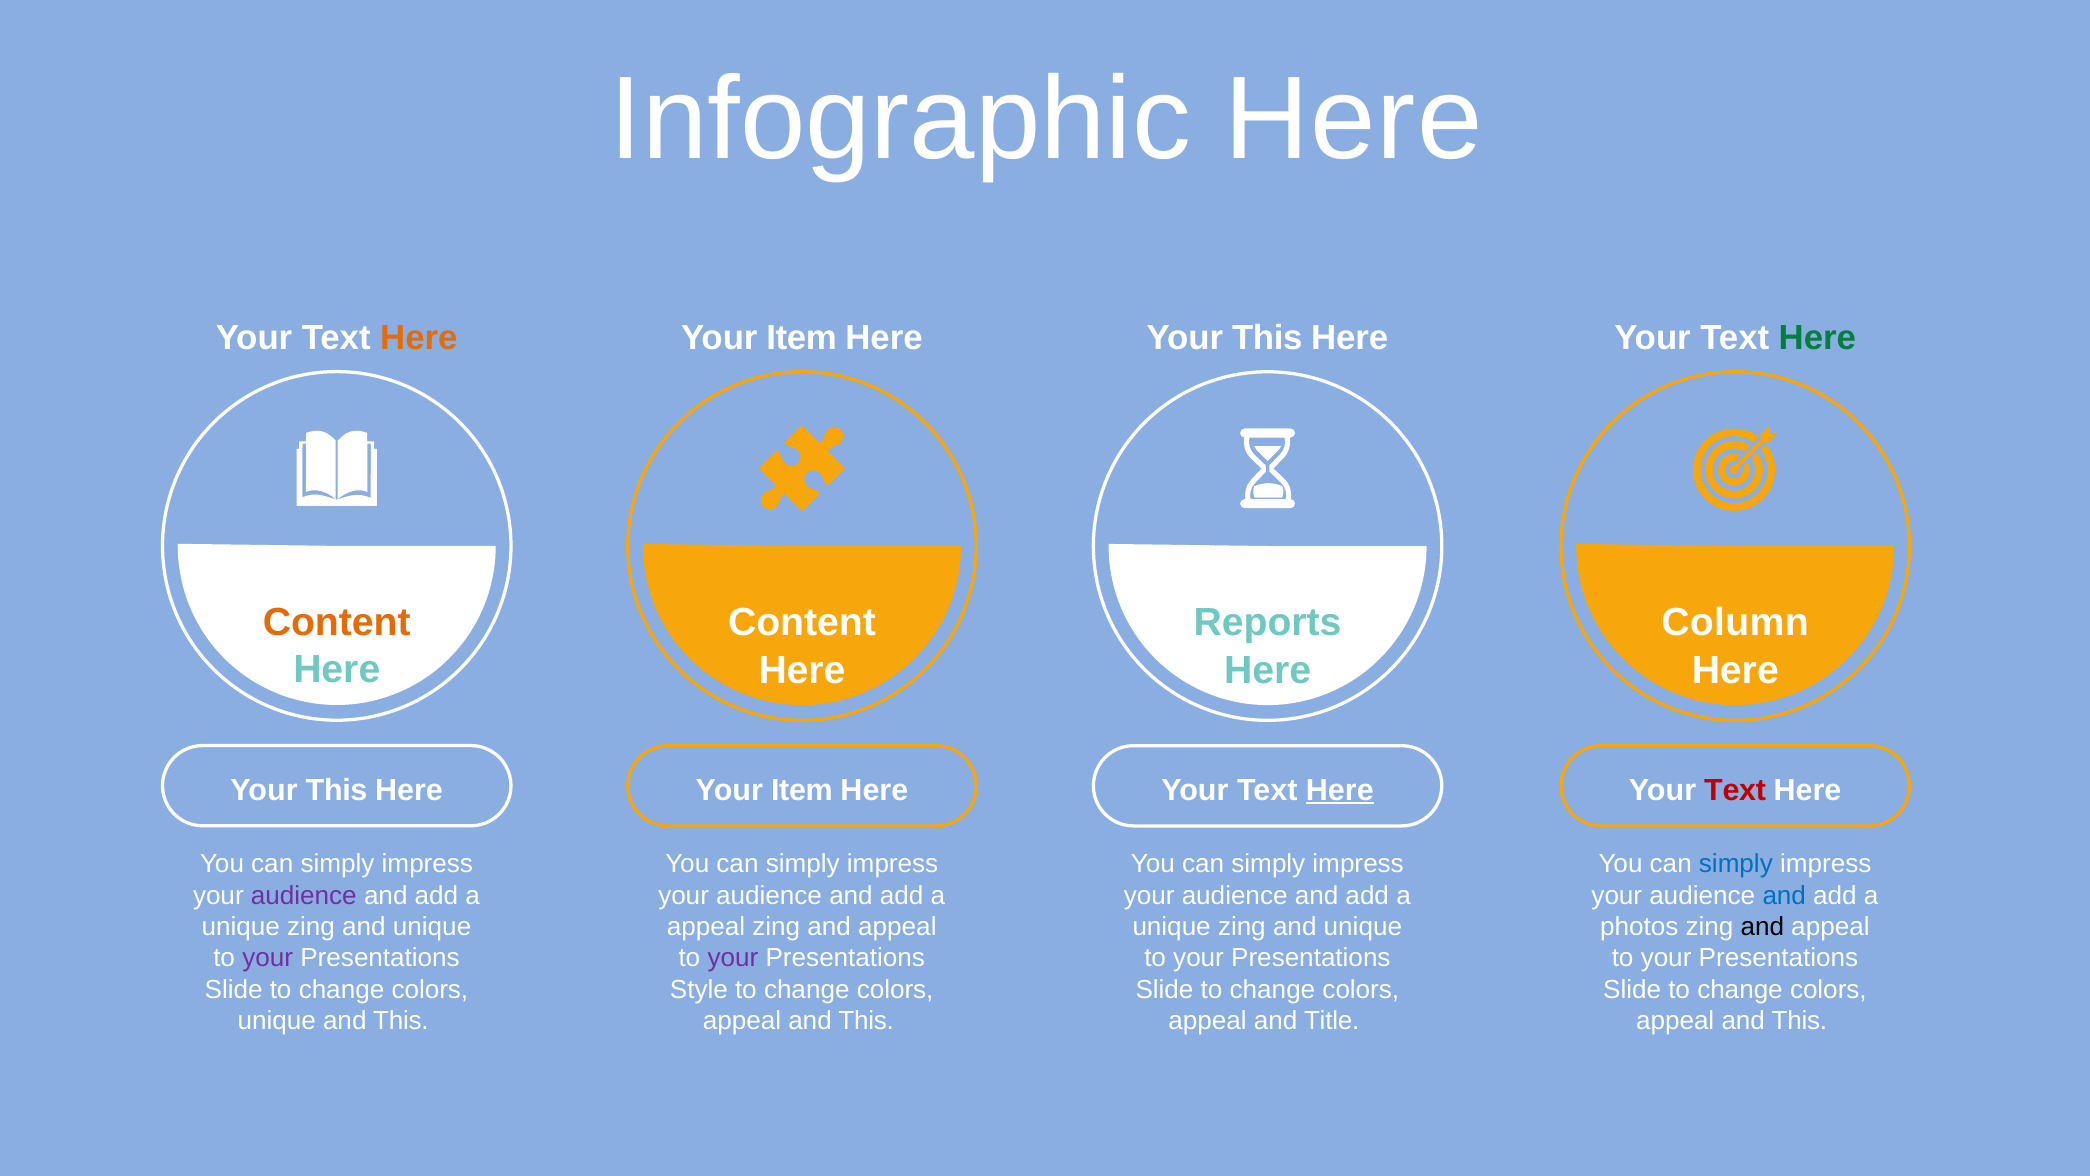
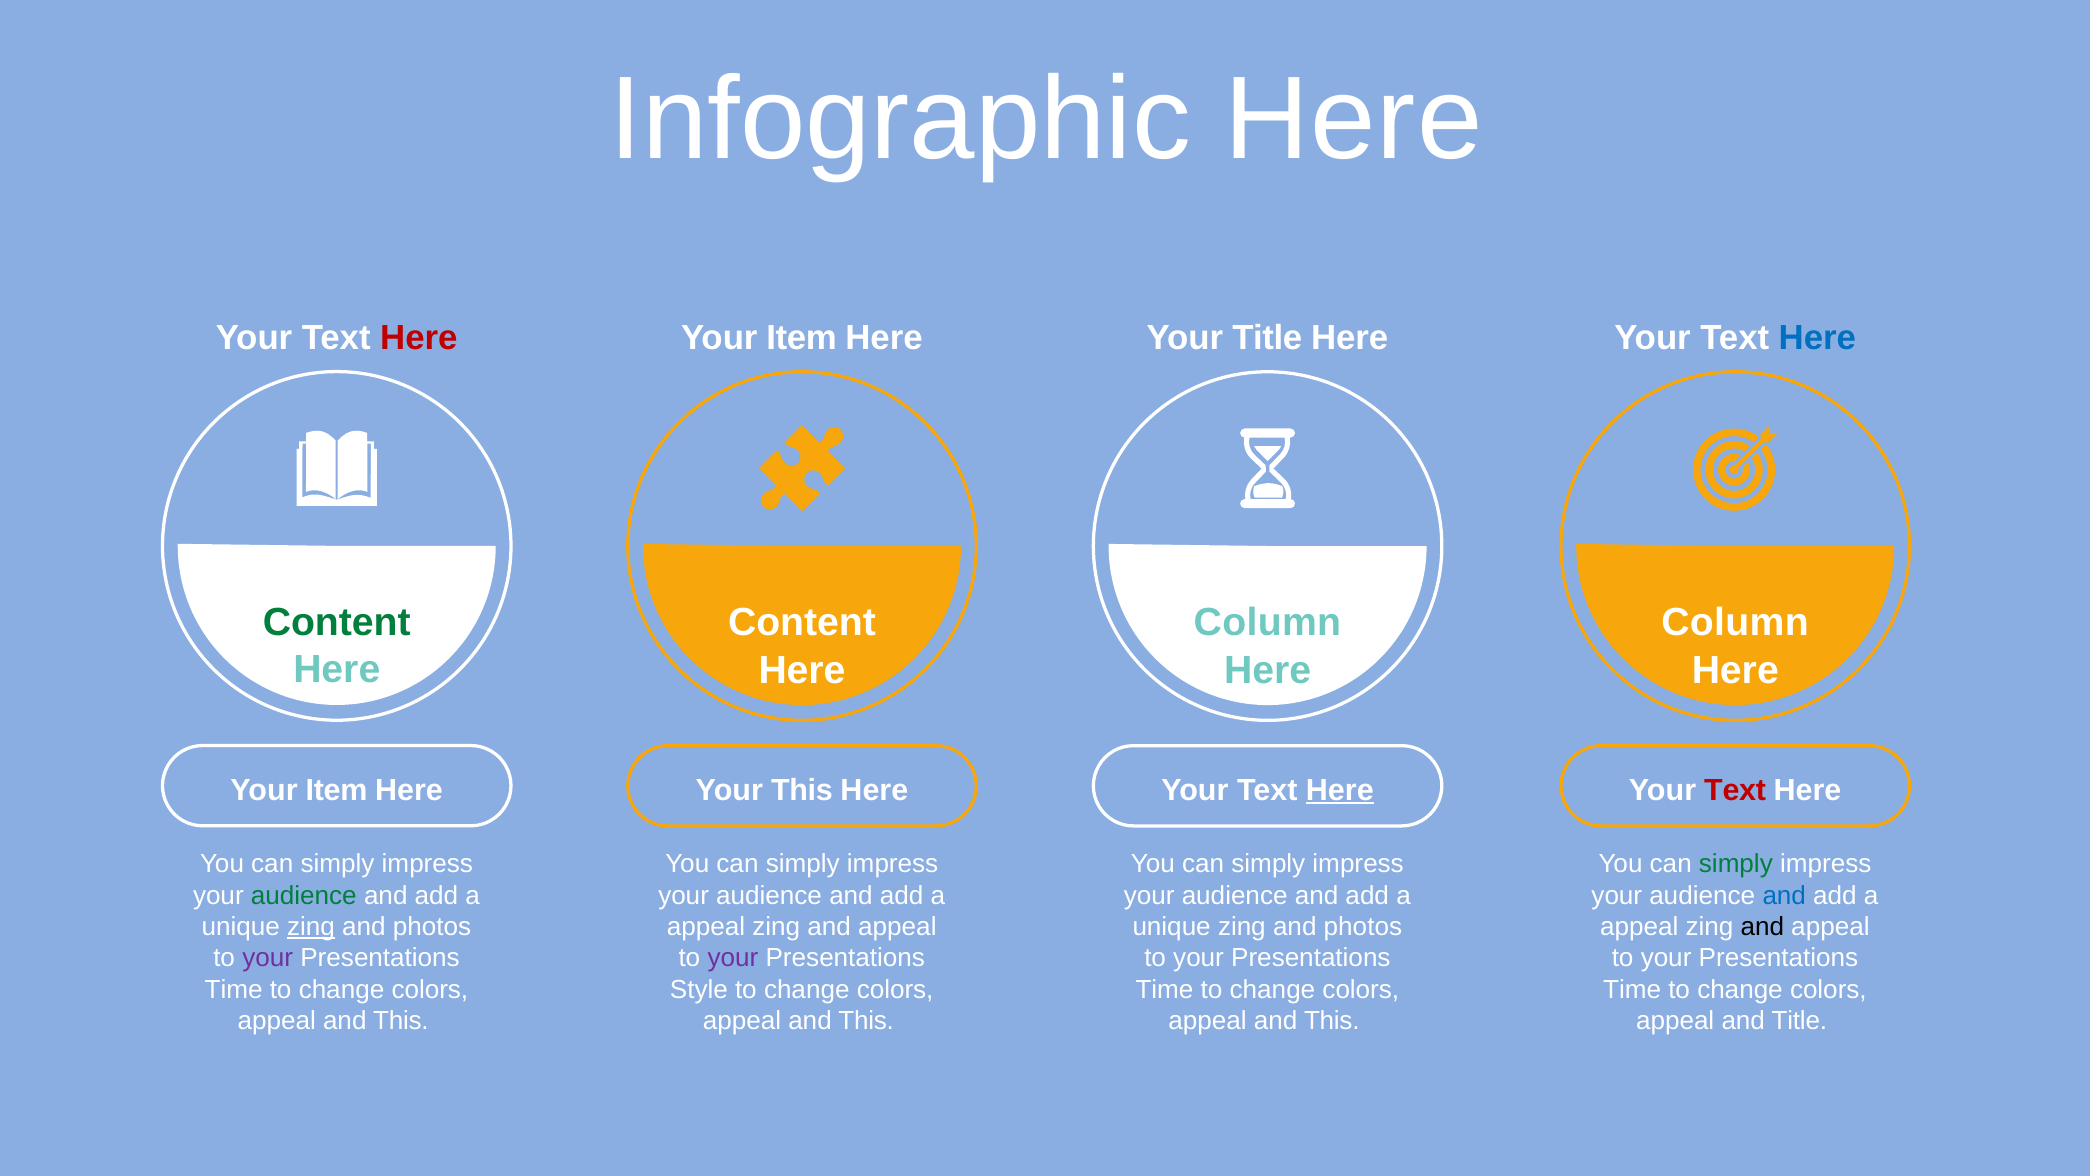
Here colour: orange -> red (419, 338)
This: This -> Title (1267, 338)
Here colour: green -> blue (1817, 338)
Content colour: orange -> green (337, 623)
Reports: Reports -> Column (1267, 623)
This: This -> Item (337, 790)
Item: Item -> This (802, 790)
simply colour: blue -> green (1736, 864)
audience colour: purple -> green (304, 895)
zing underline: none -> present (311, 927)
unique: unique -> photos (432, 927)
unique: unique -> photos (1363, 927)
photos: photos -> appeal (1639, 927)
Slide: Slide -> Time (234, 989)
Slide: Slide -> Time (1165, 989)
Slide: Slide -> Time (1632, 989)
unique: unique -> appeal (277, 1021)
Title: Title -> This (1332, 1021)
This: This -> Title (1799, 1021)
